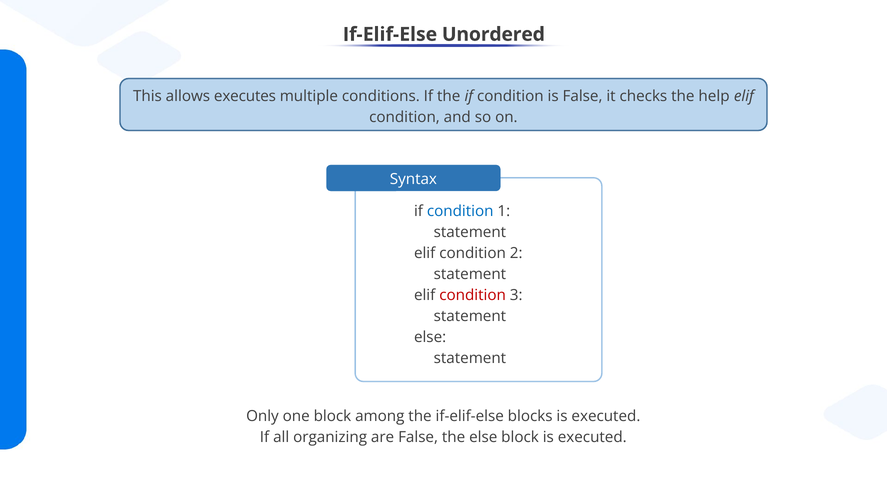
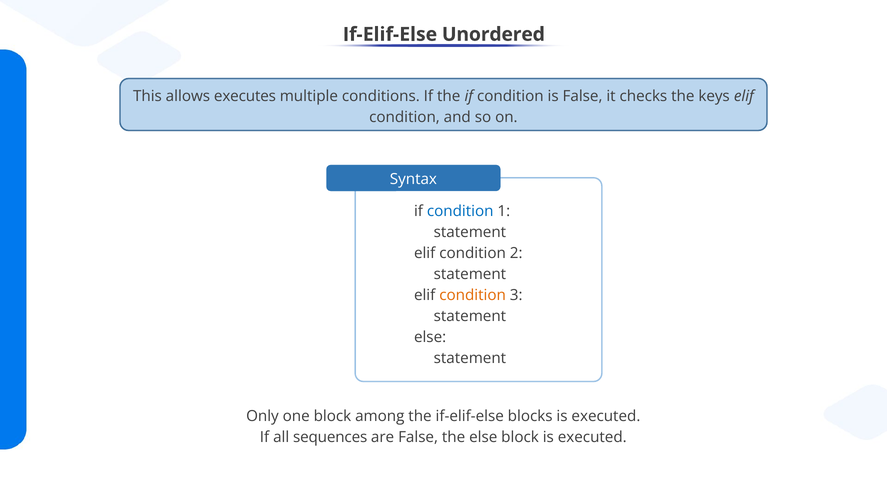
help: help -> keys (714, 96)
condition colour: red -> orange (473, 295)
organizing: organizing -> sequences (330, 437)
